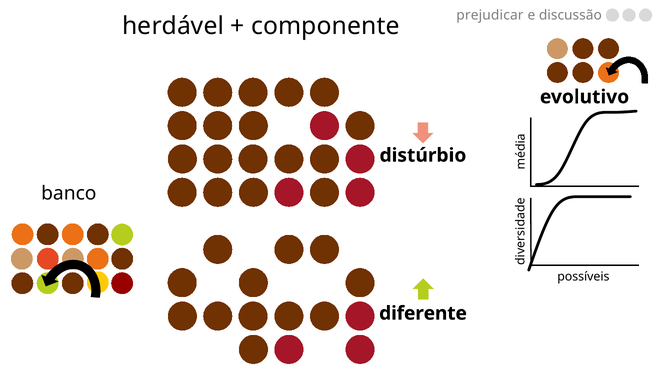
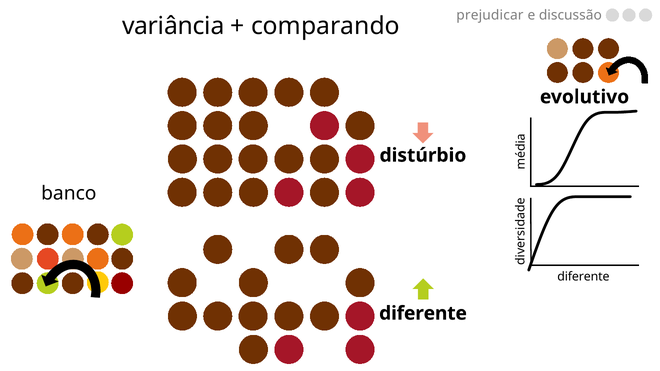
herdável: herdável -> variância (173, 26)
componente: componente -> comparando (325, 26)
possíveis: possíveis -> diferente (583, 277)
